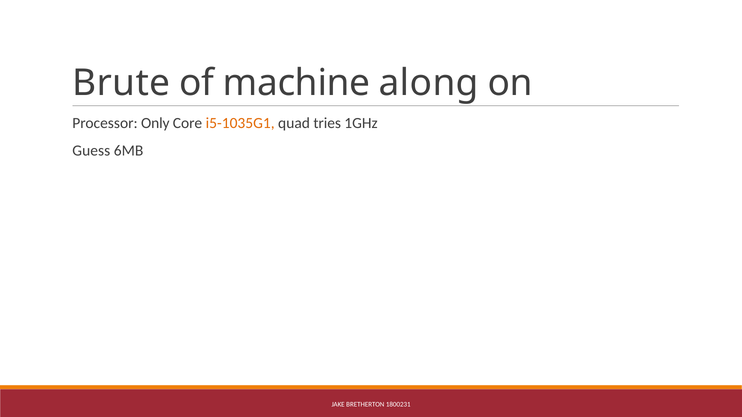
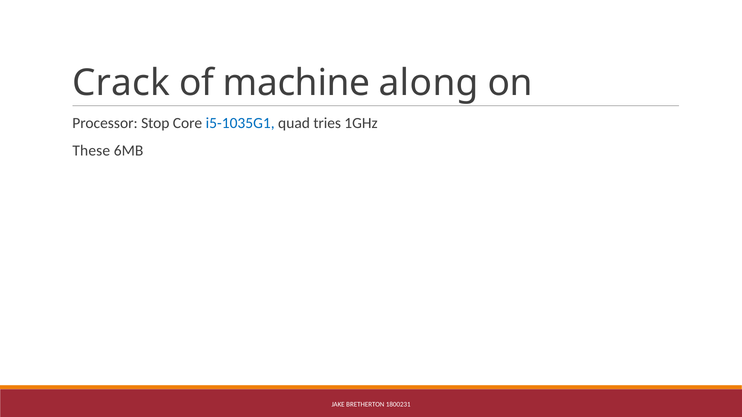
Brute: Brute -> Crack (121, 83)
Only: Only -> Stop (155, 123)
i5-1035G1 colour: orange -> blue (240, 123)
Guess: Guess -> These (91, 151)
